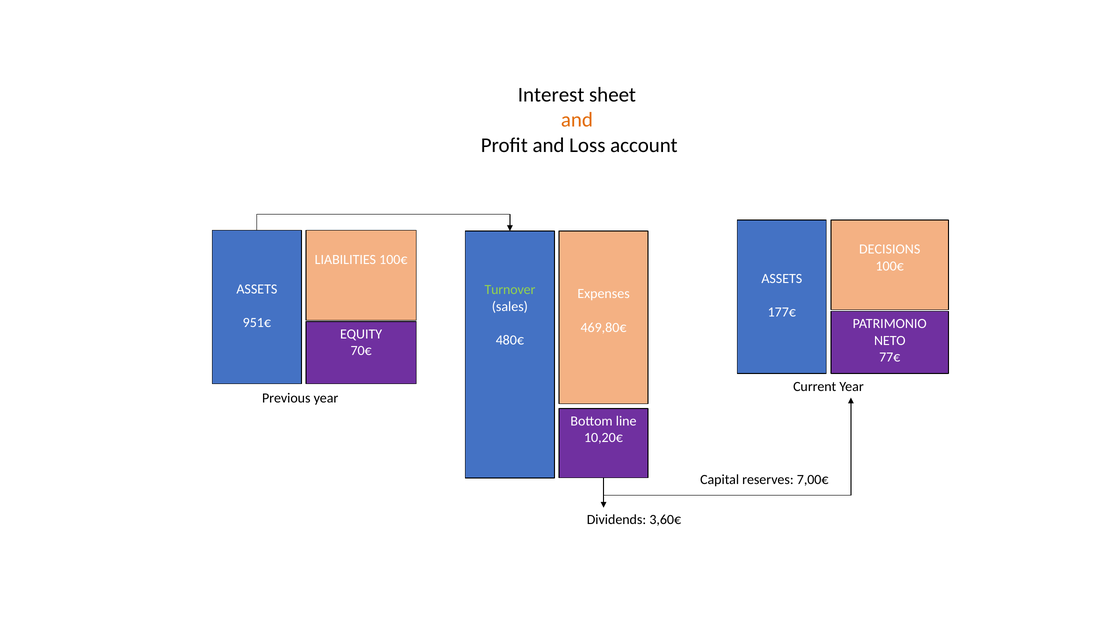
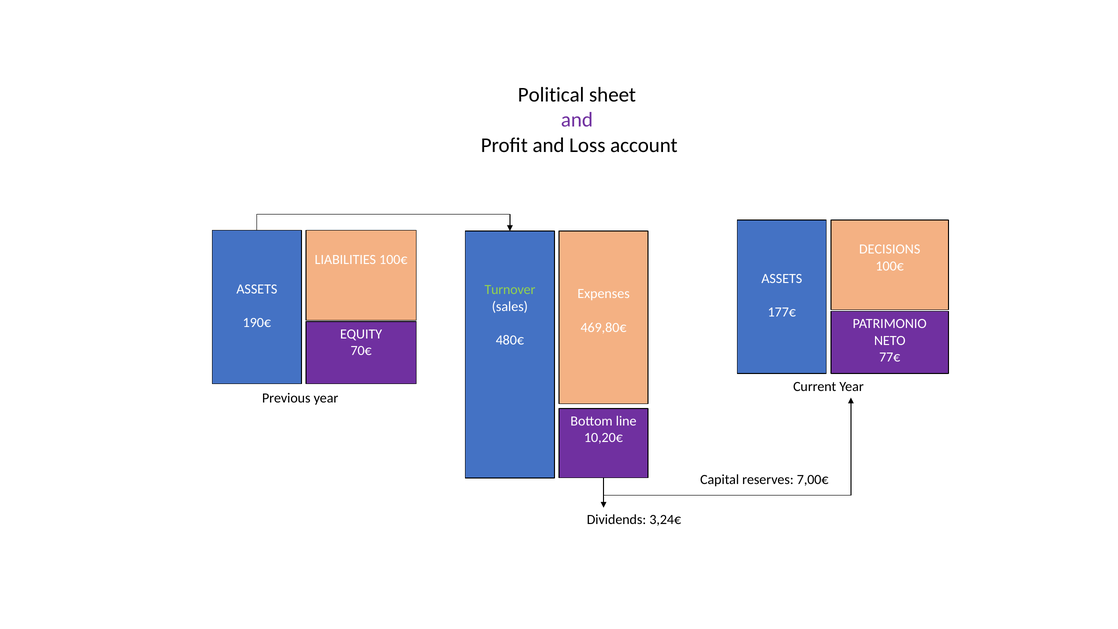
Interest: Interest -> Political (551, 95)
and colour: orange -> purple (577, 120)
951€: 951€ -> 190€ (257, 322)
3,60€: 3,60€ -> 3,24€ (665, 520)
